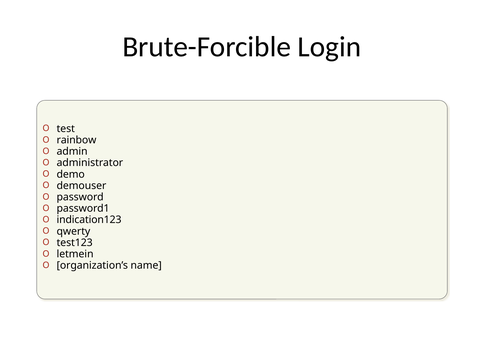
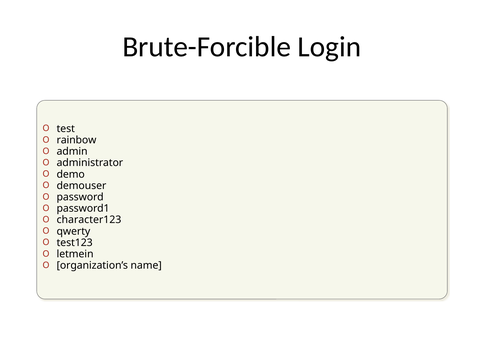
indication123: indication123 -> character123 (89, 220)
